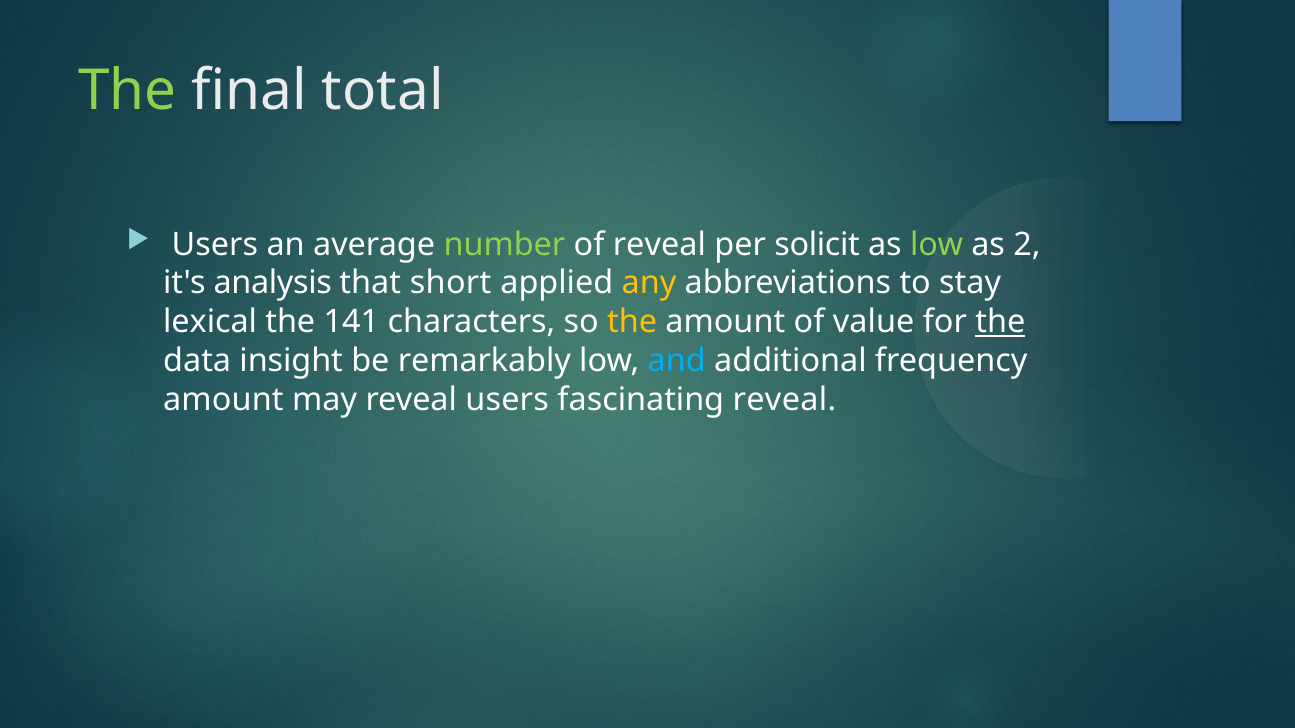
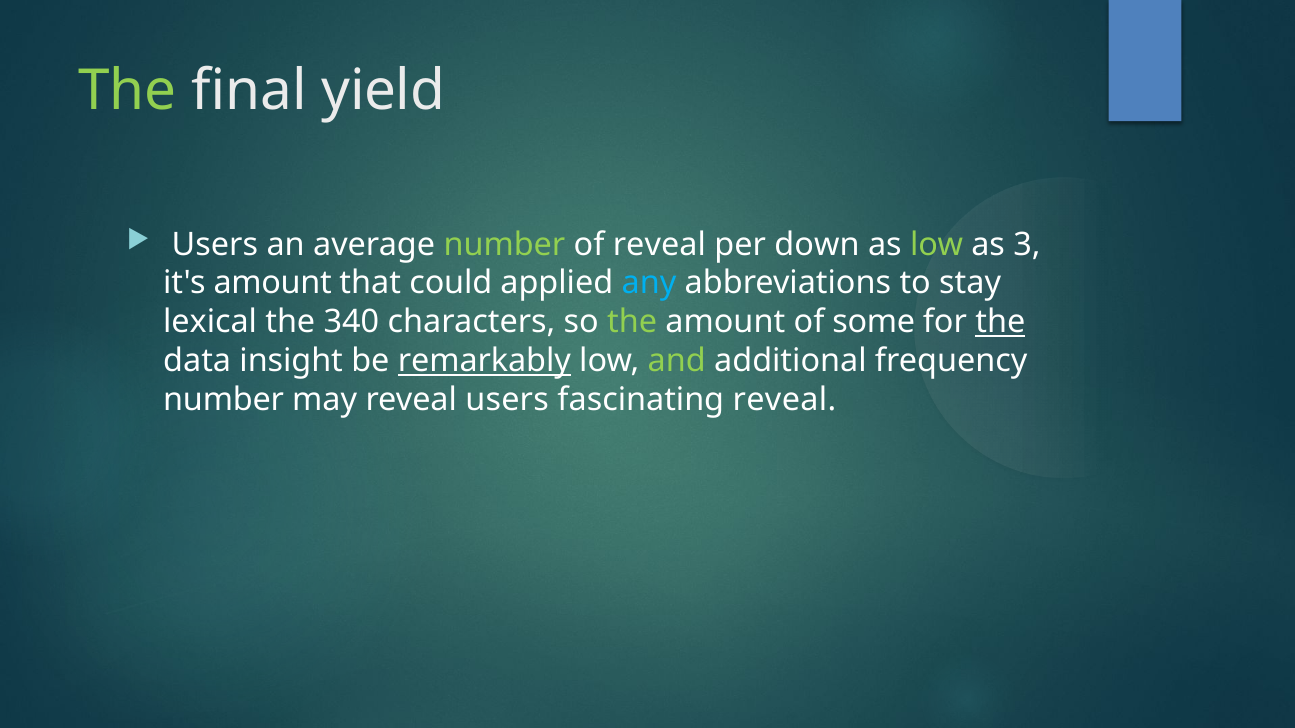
total: total -> yield (383, 91)
solicit: solicit -> down (817, 245)
2: 2 -> 3 (1027, 245)
it's analysis: analysis -> amount (273, 283)
short: short -> could (451, 283)
any colour: yellow -> light blue (649, 283)
141: 141 -> 340 (351, 322)
the colour: yellow -> light green (632, 322)
value: value -> some (874, 322)
remarkably underline: none -> present (484, 361)
and colour: light blue -> light green (677, 361)
amount: amount -> number (224, 400)
